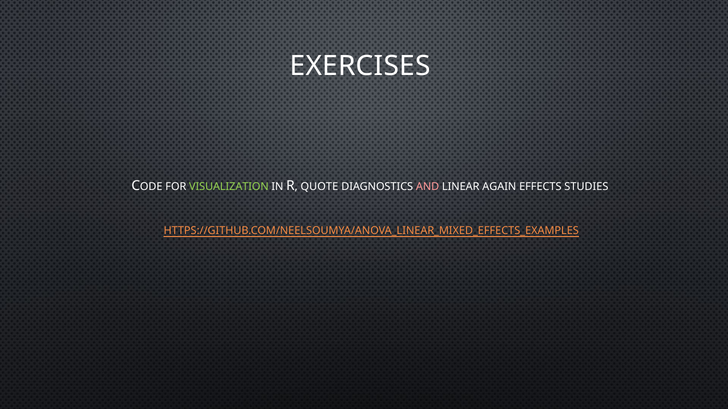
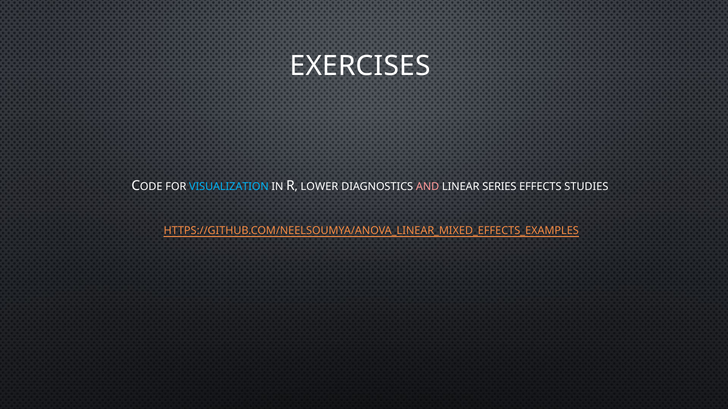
VISUALIZATION colour: light green -> light blue (229, 187)
QUOTE: QUOTE -> LOWER (319, 187)
AGAIN: AGAIN -> SERIES (499, 187)
